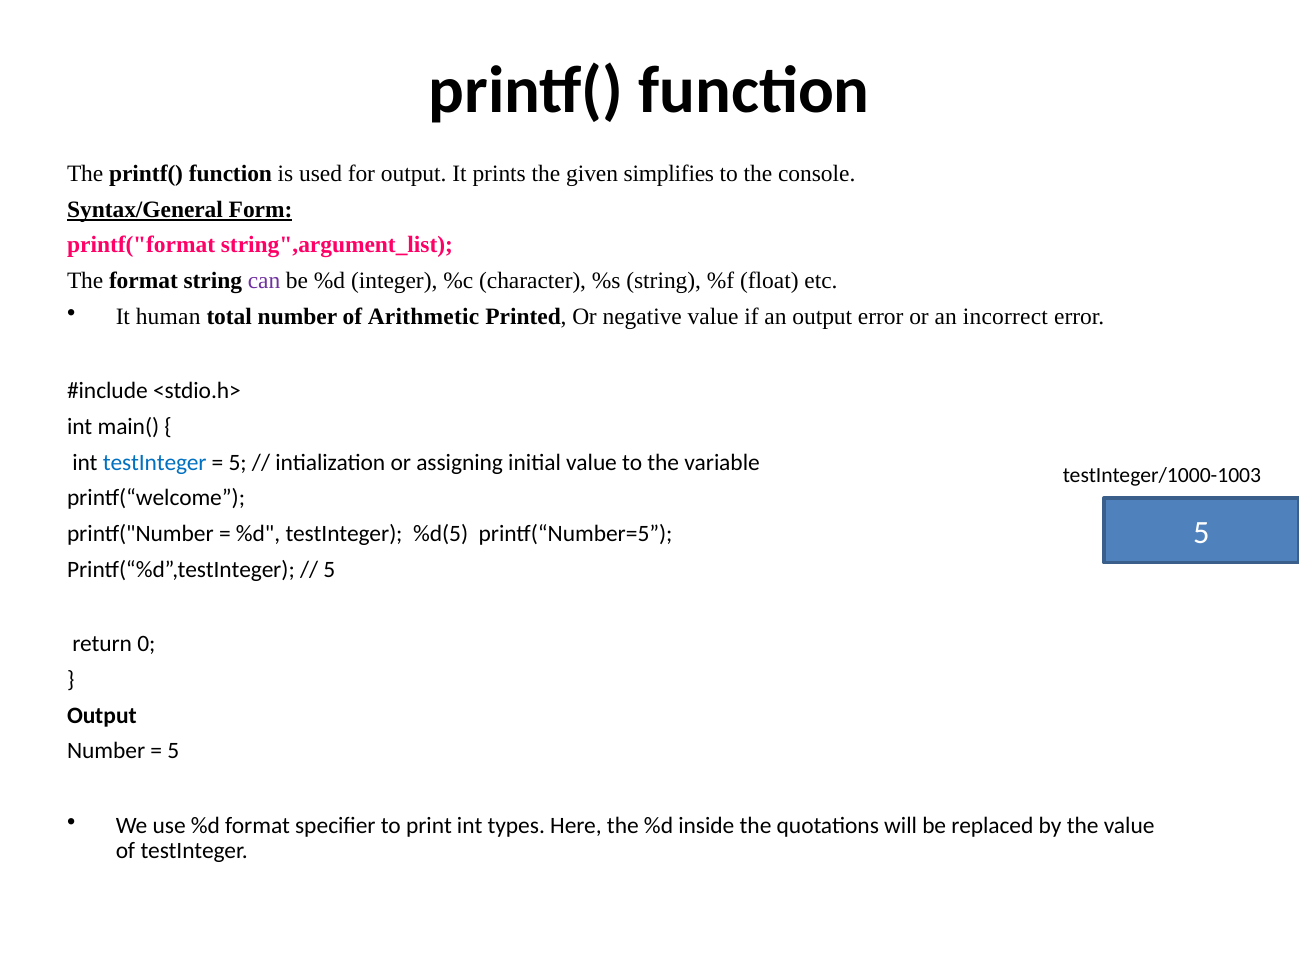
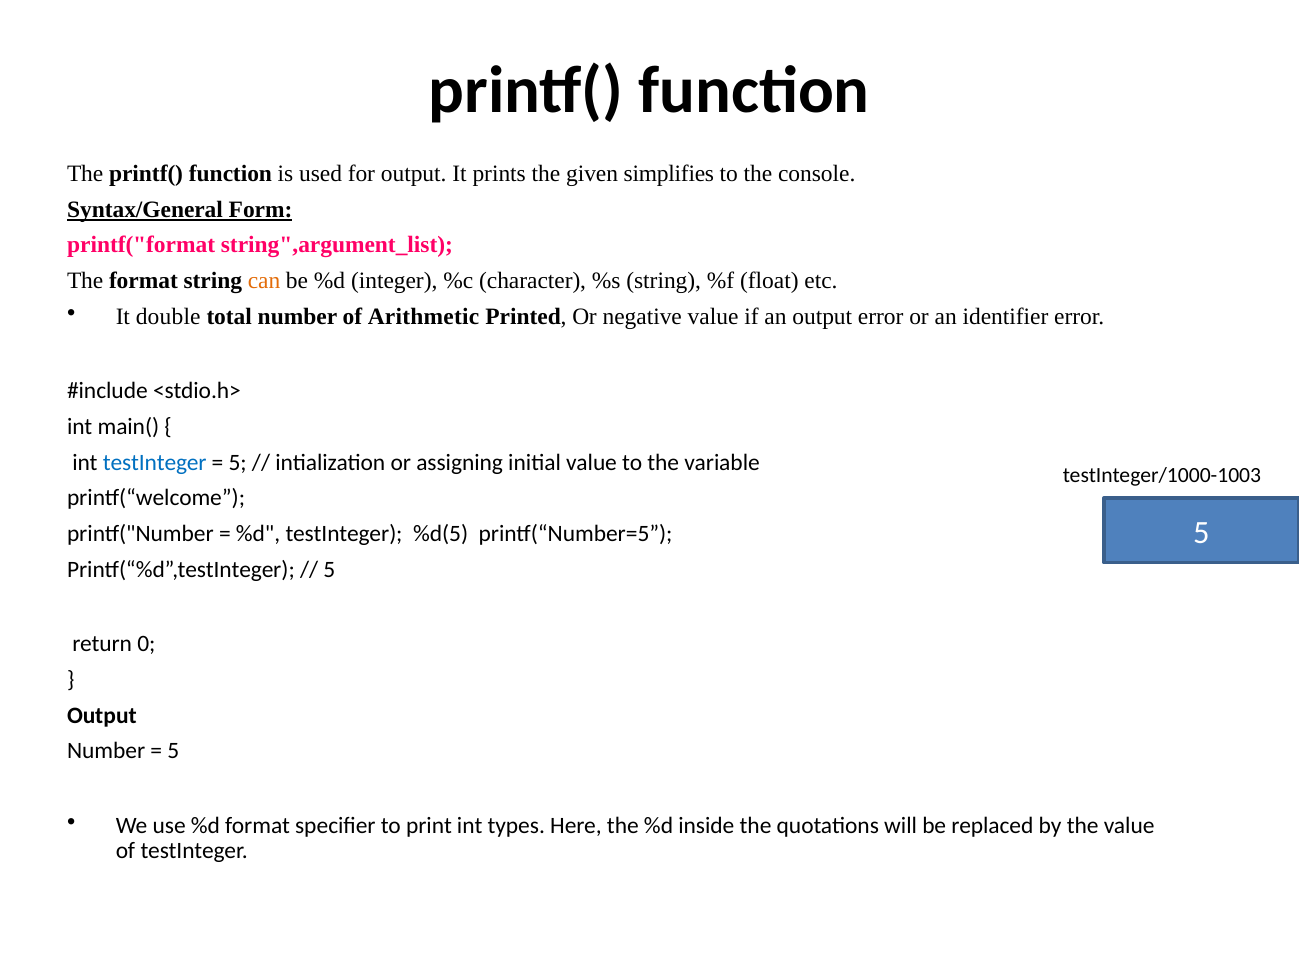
can colour: purple -> orange (264, 281)
human: human -> double (168, 317)
incorrect: incorrect -> identifier (1006, 317)
